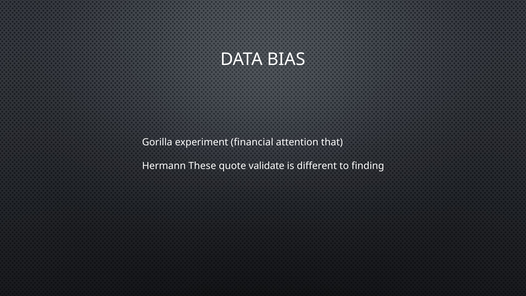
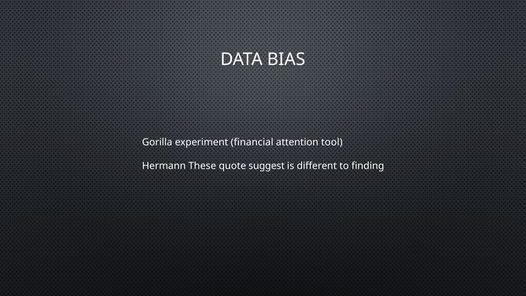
that: that -> tool (332, 142)
validate: validate -> suggest (267, 166)
